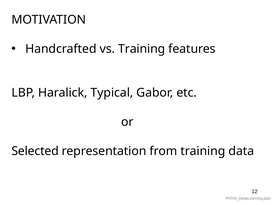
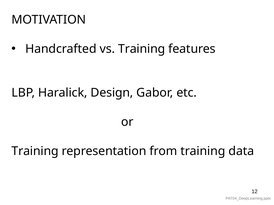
Typical: Typical -> Design (112, 93)
Selected: Selected -> Training (35, 151)
